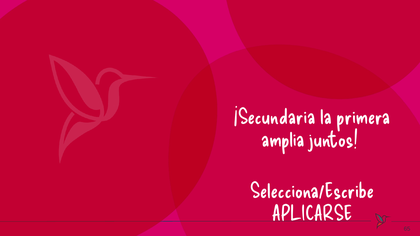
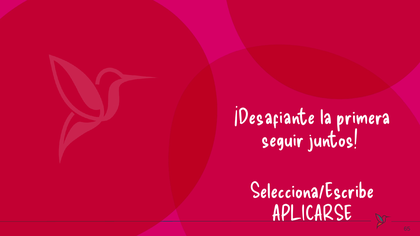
¡Secundaria: ¡Secundaria -> ¡Desafiante (275, 117)
amplia: amplia -> seguir (283, 140)
